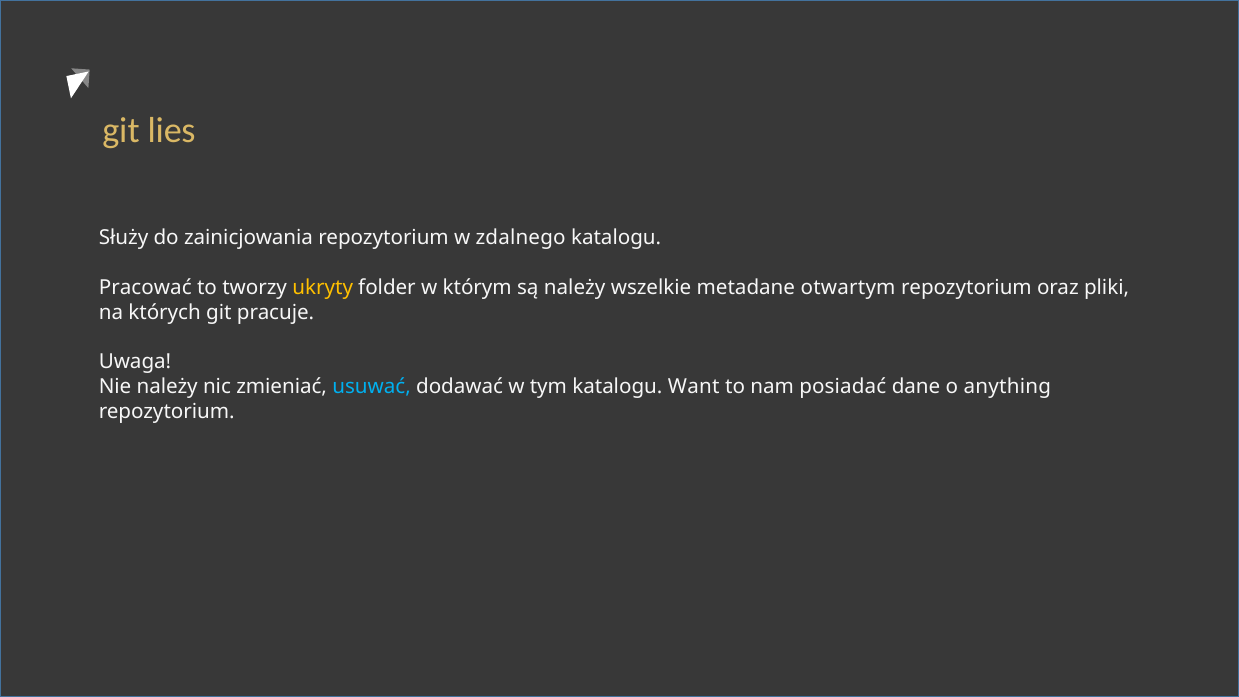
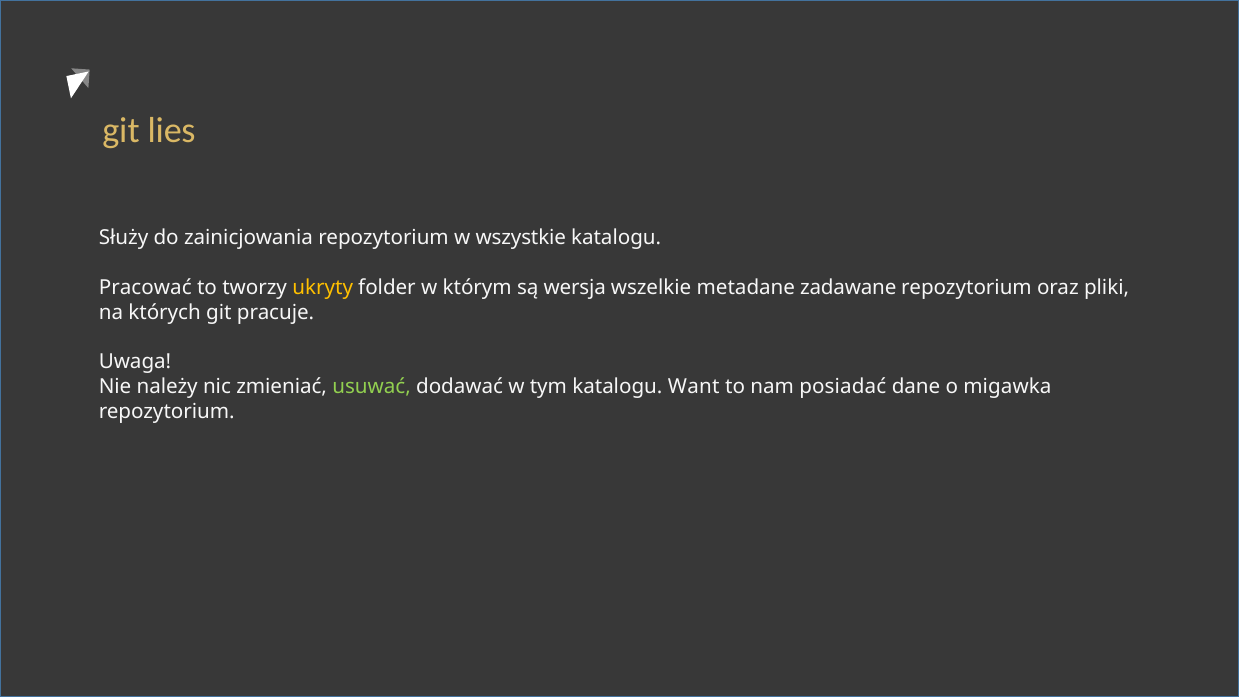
zdalnego: zdalnego -> wszystkie (521, 238)
są należy: należy -> wersja (575, 288)
otwartym: otwartym -> zadawane (848, 288)
usuwać colour: light blue -> light green (372, 387)
anything: anything -> migawka (1007, 387)
